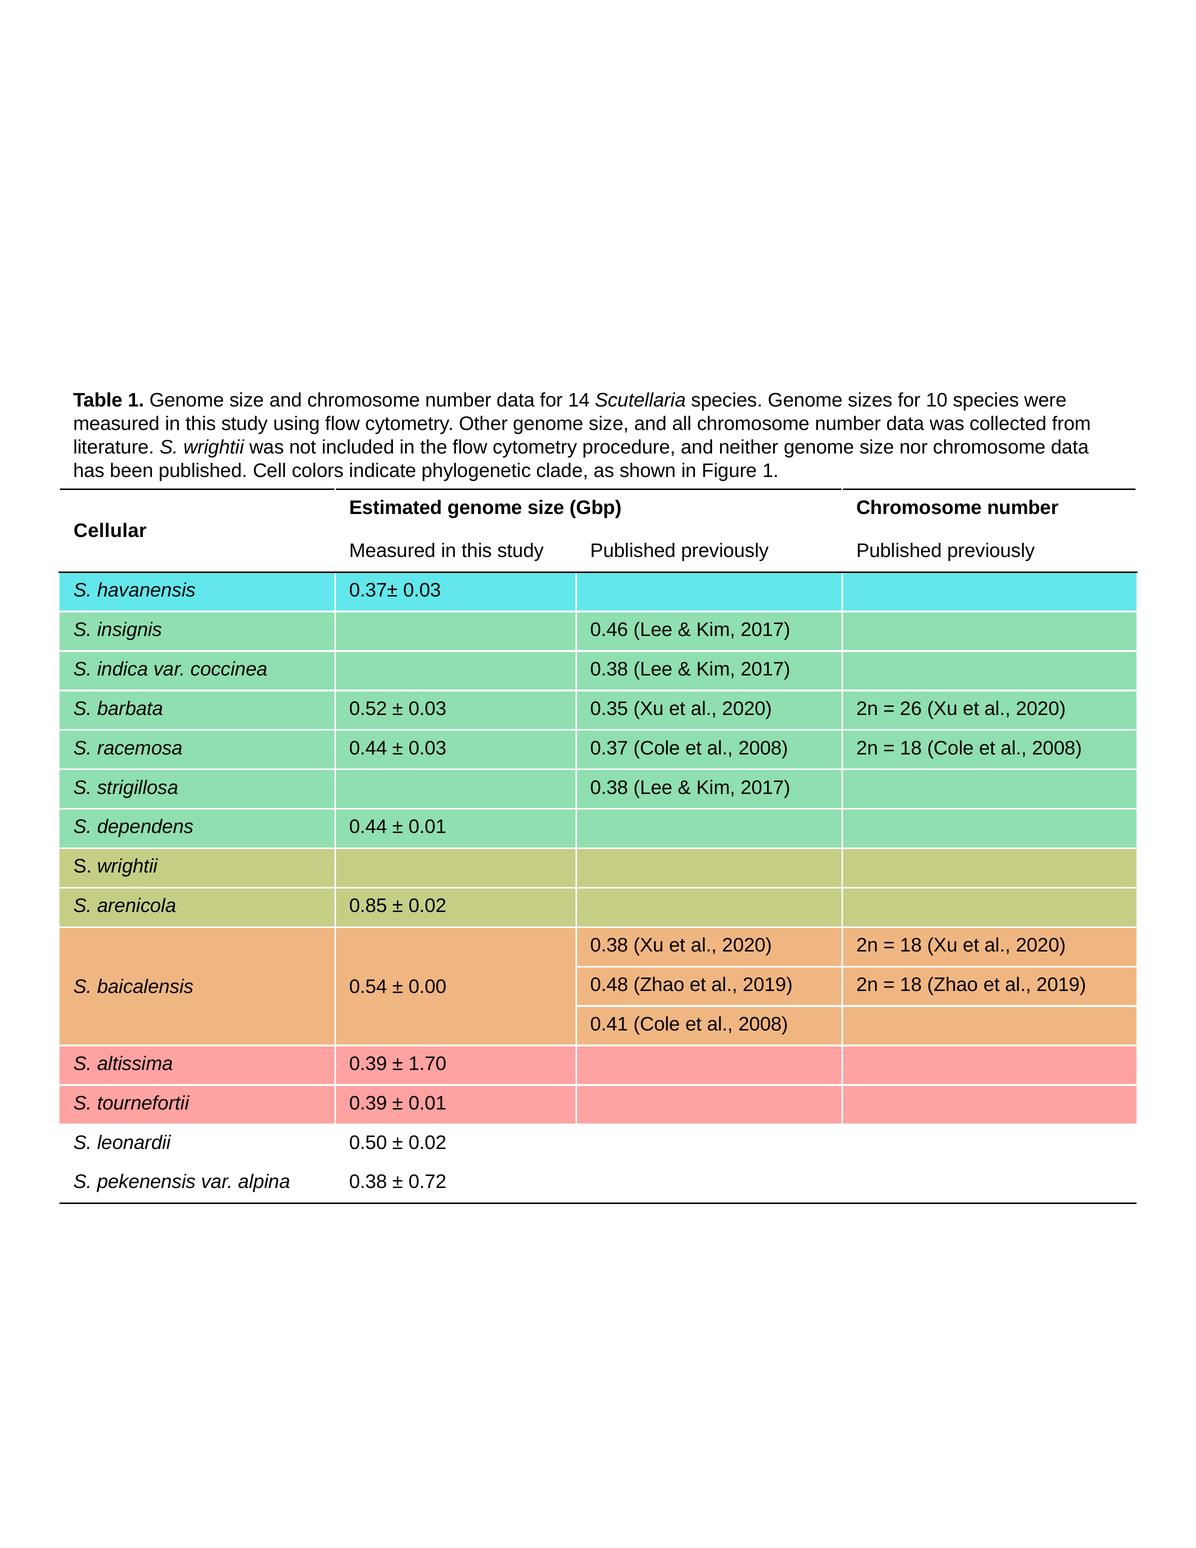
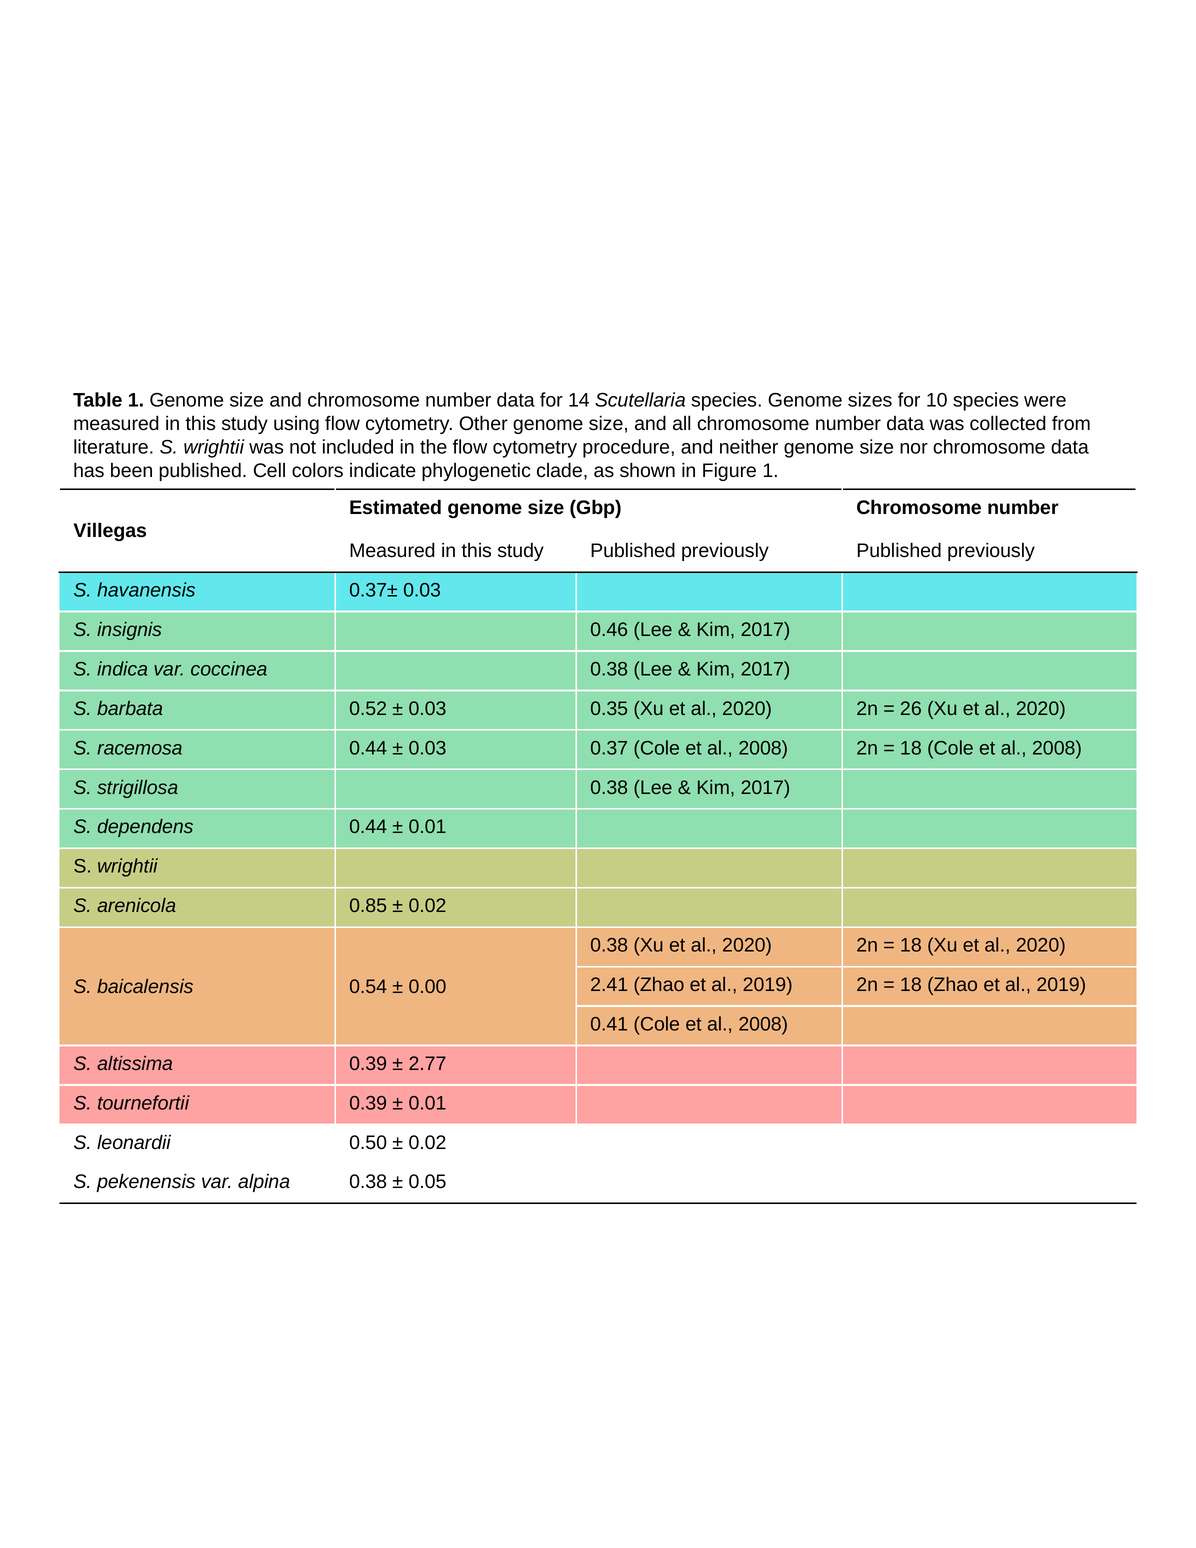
Cellular: Cellular -> Villegas (110, 531)
0.48: 0.48 -> 2.41 (609, 985)
1.70: 1.70 -> 2.77 (427, 1064)
0.72: 0.72 -> 0.05 (427, 1182)
